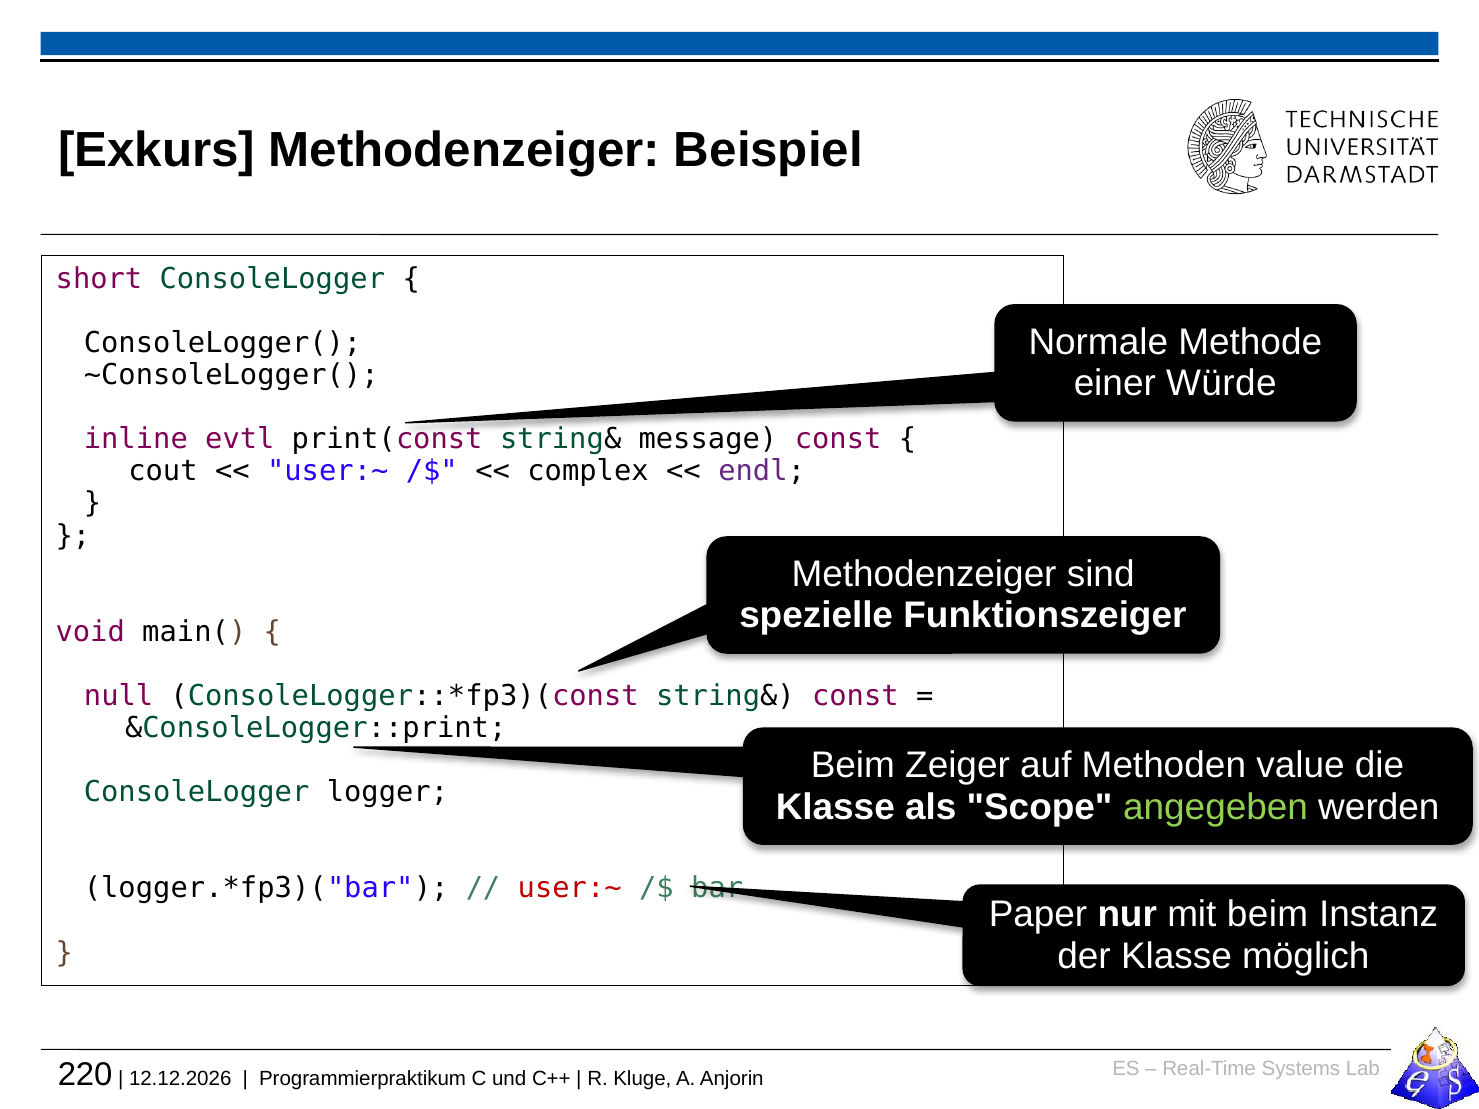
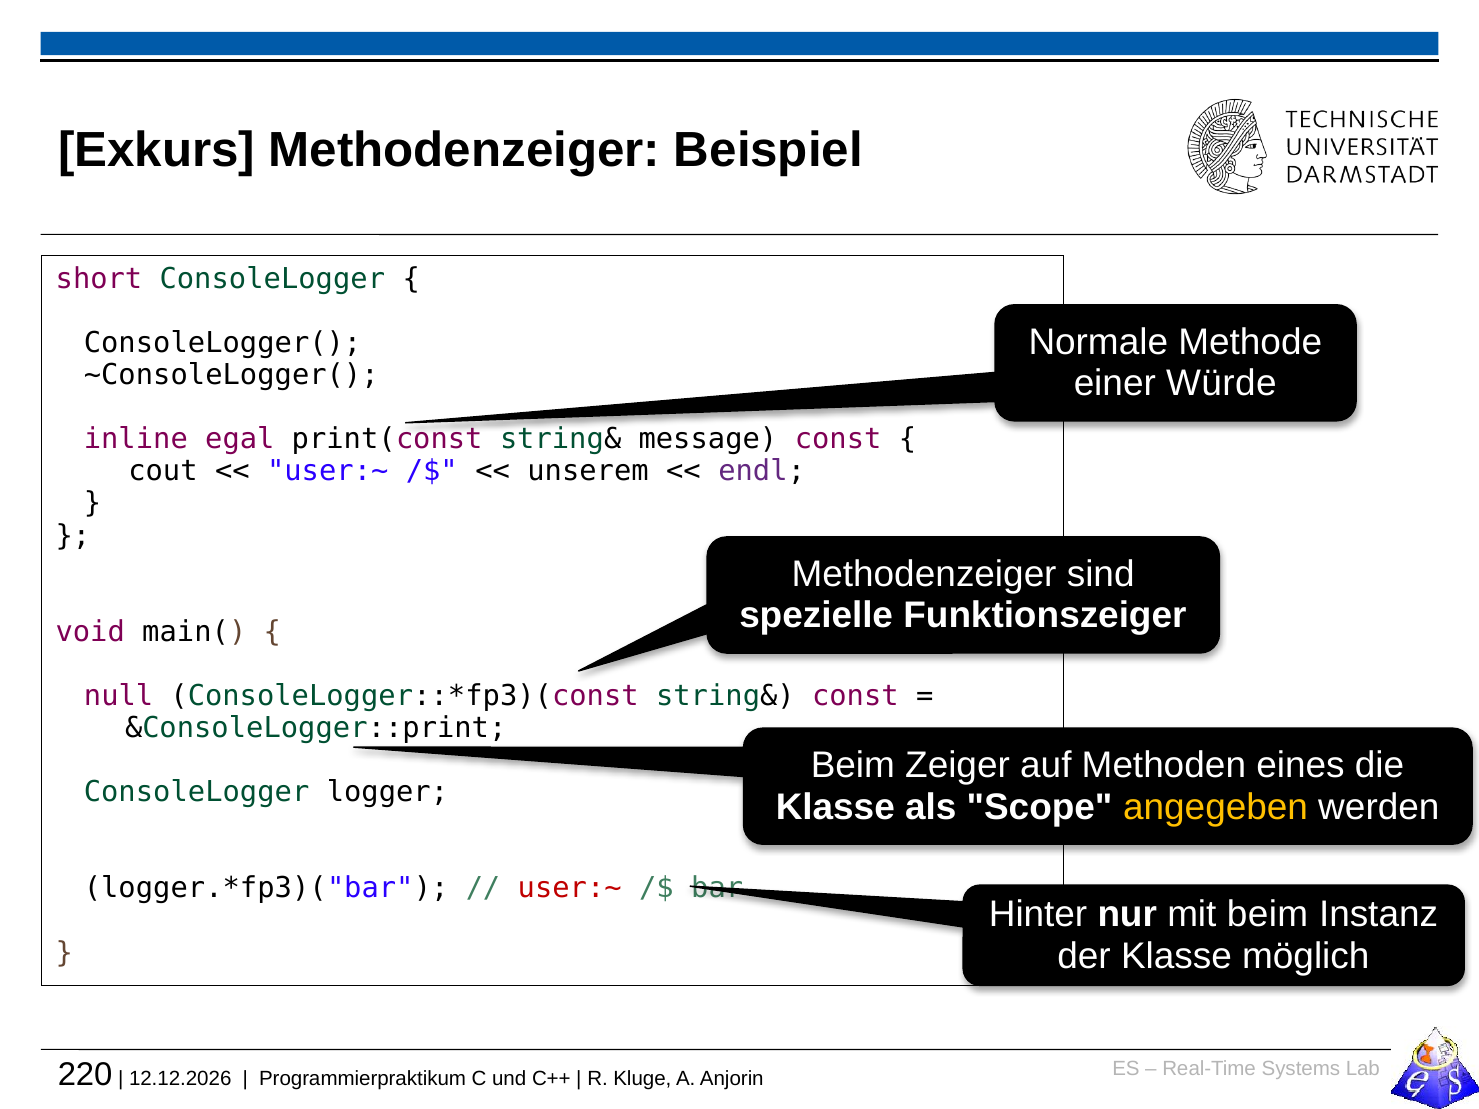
evtl: evtl -> egal (240, 439)
complex: complex -> unserem (588, 472)
value: value -> eines (1300, 766)
angegeben colour: light green -> yellow (1216, 807)
Paper: Paper -> Hinter (1038, 915)
